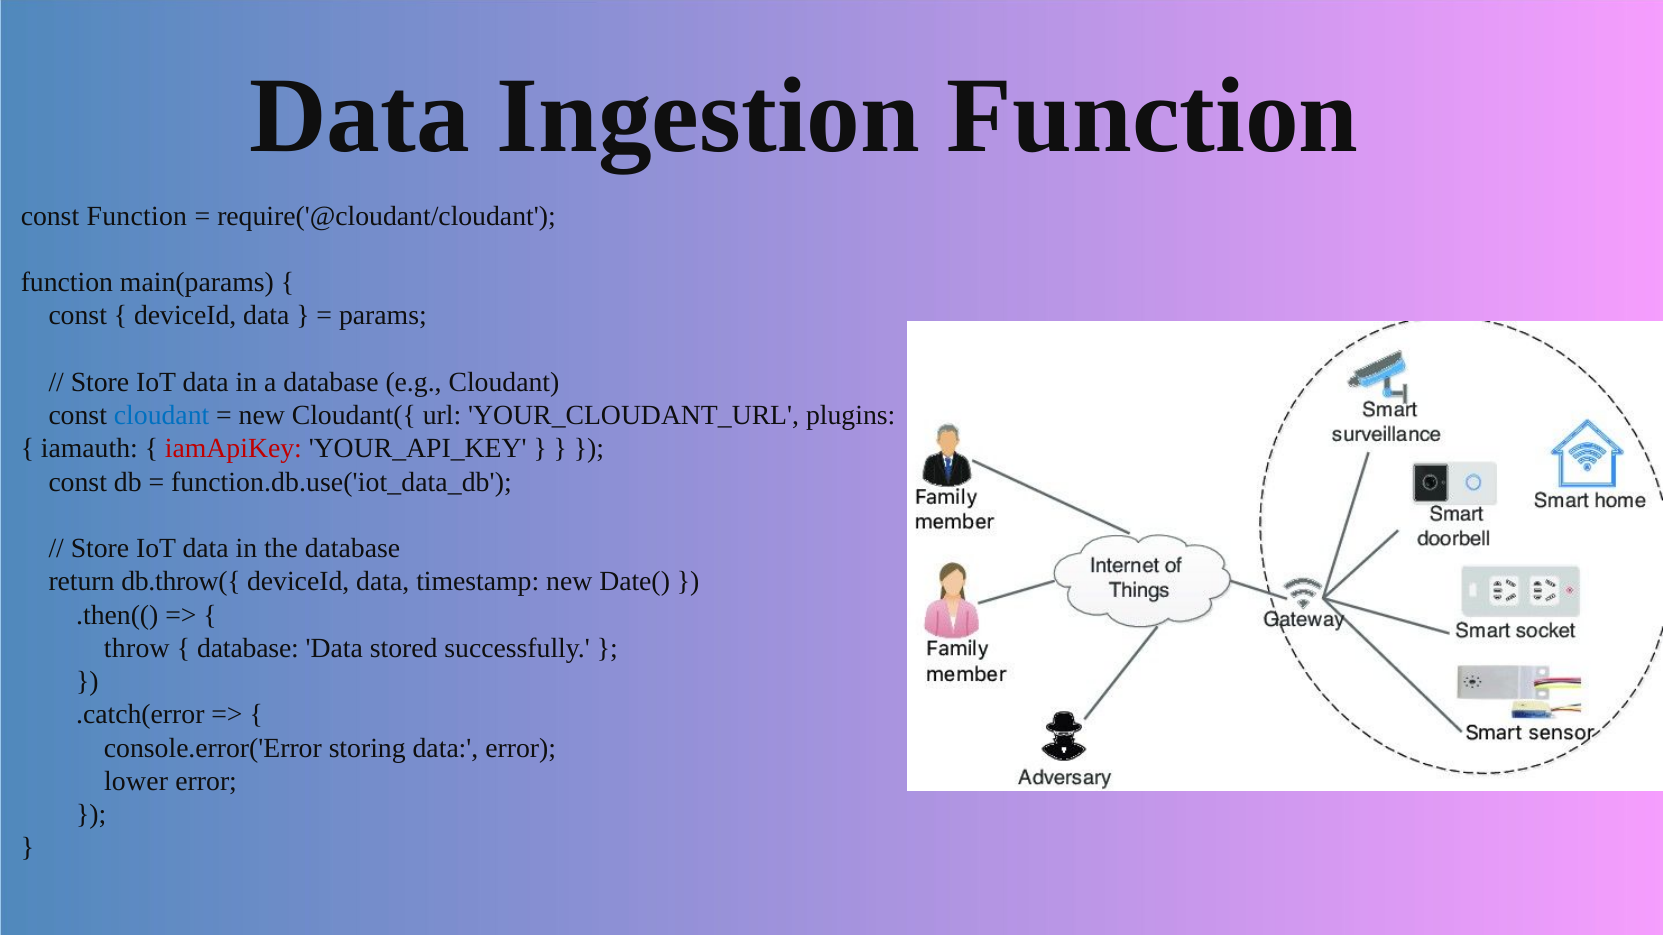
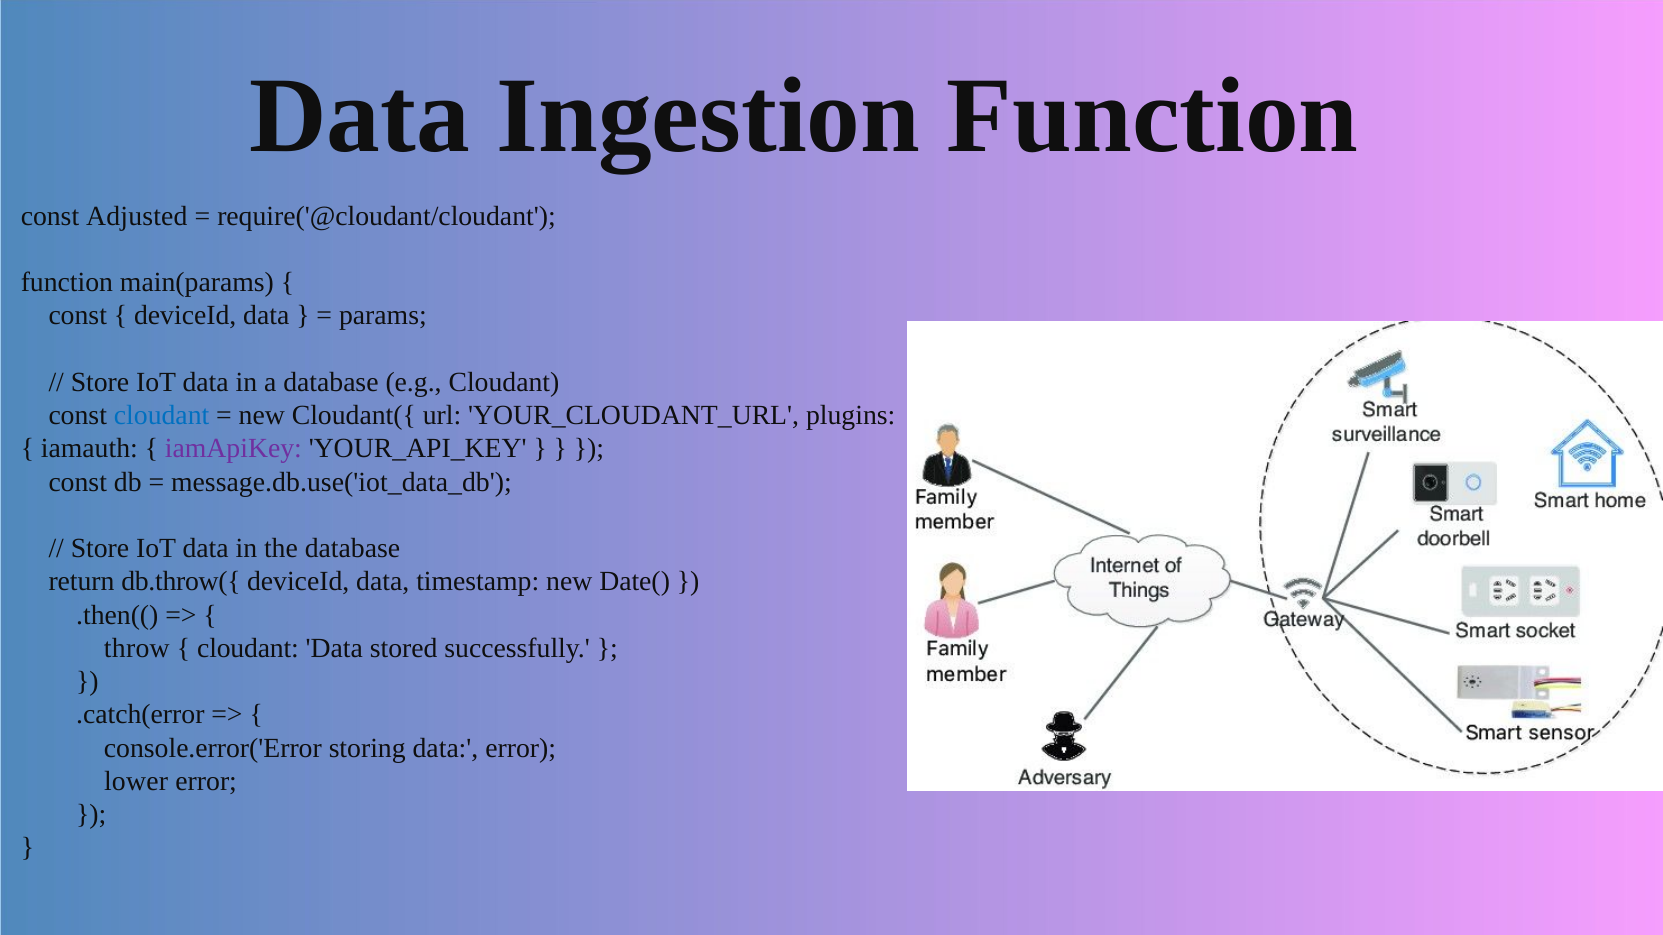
const Function: Function -> Adjusted (137, 216)
iamApiKey colour: red -> purple (233, 449)
function.db.use('iot_data_db: function.db.use('iot_data_db -> message.db.use('iot_data_db (341, 482)
database: database -> cloudant (248, 648)
